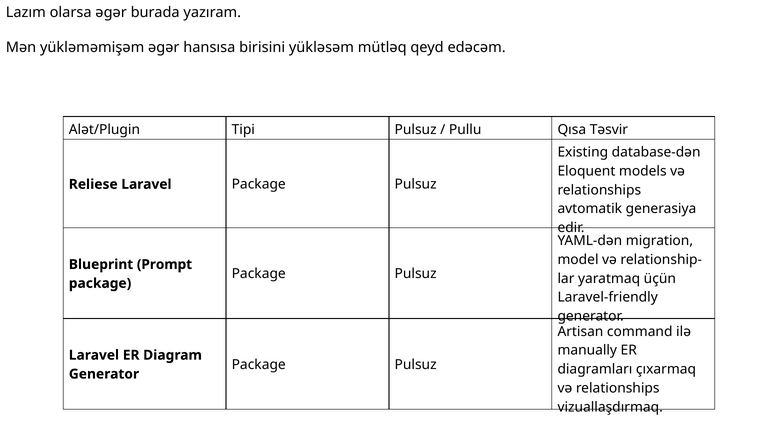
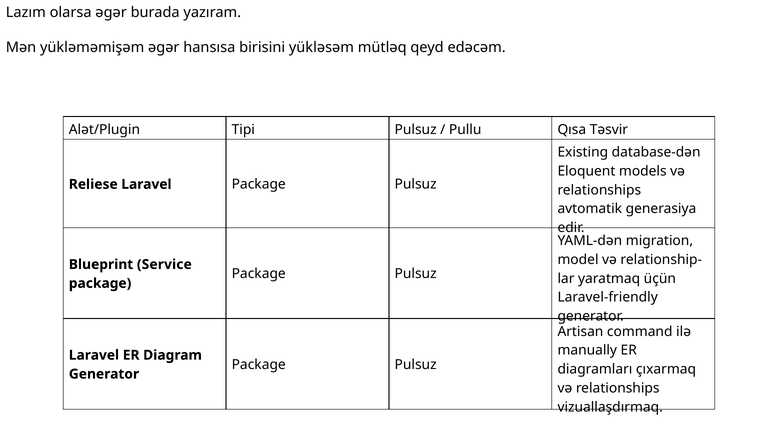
Prompt: Prompt -> Service (164, 264)
